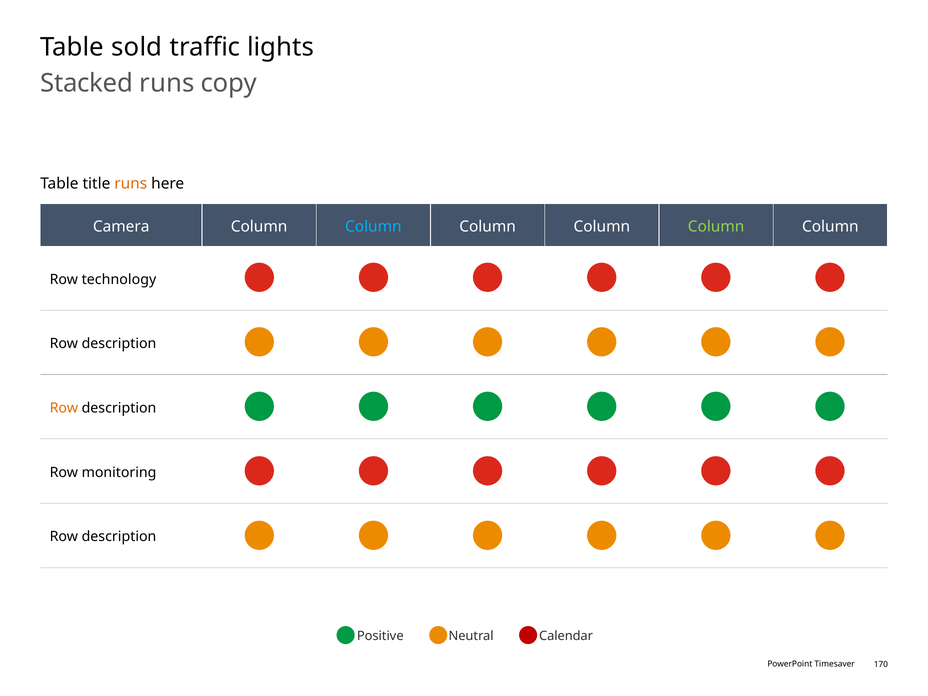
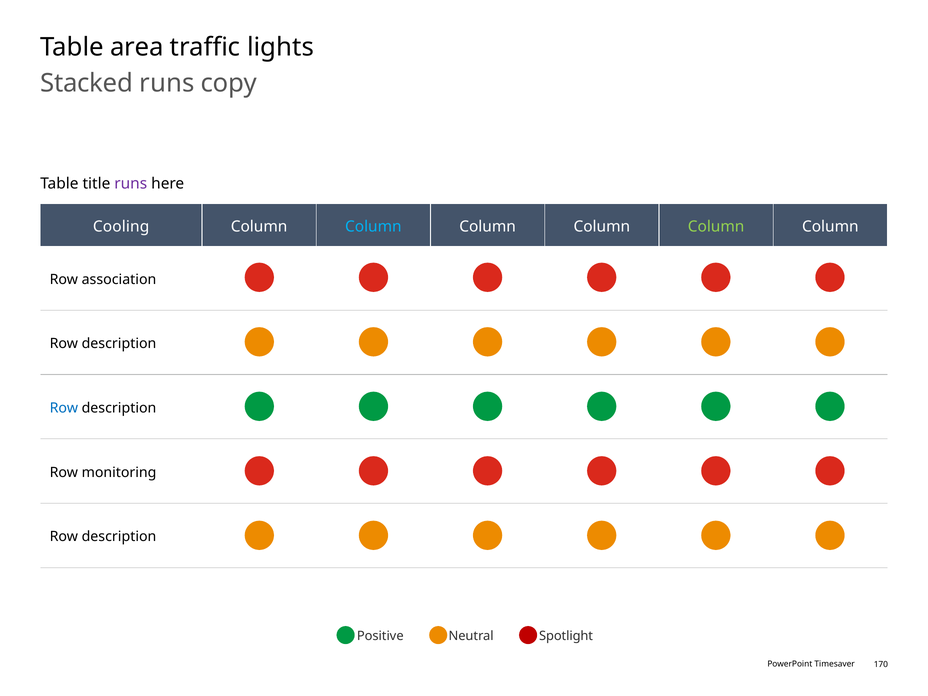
sold: sold -> area (137, 47)
runs colour: orange -> purple (131, 184)
Camera: Camera -> Cooling (121, 226)
technology: technology -> association (119, 279)
Row colour: orange -> blue (64, 408)
Calendar: Calendar -> Spotlight (566, 636)
